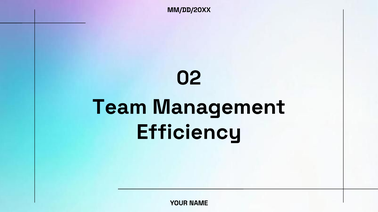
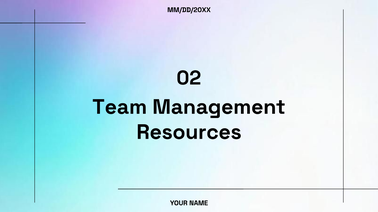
Efficiency: Efficiency -> Resources (189, 132)
